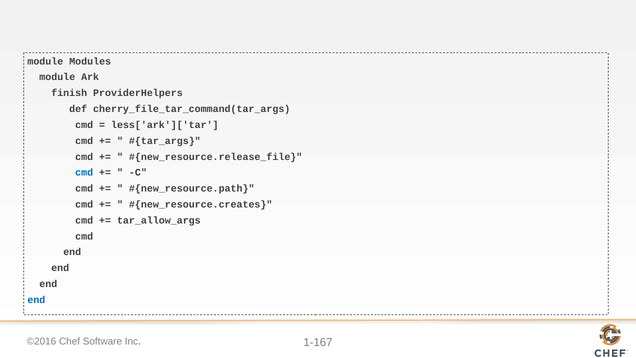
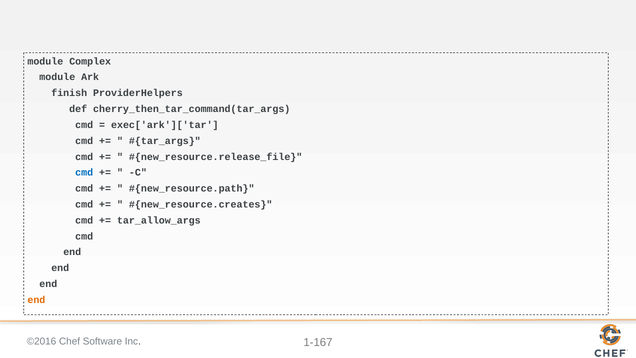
Modules: Modules -> Complex (90, 61)
cherry_file_tar_command(tar_args: cherry_file_tar_command(tar_args -> cherry_then_tar_command(tar_args (192, 109)
less['ark']['tar: less['ark']['tar -> exec['ark']['tar (165, 125)
end colour: blue -> orange (36, 300)
